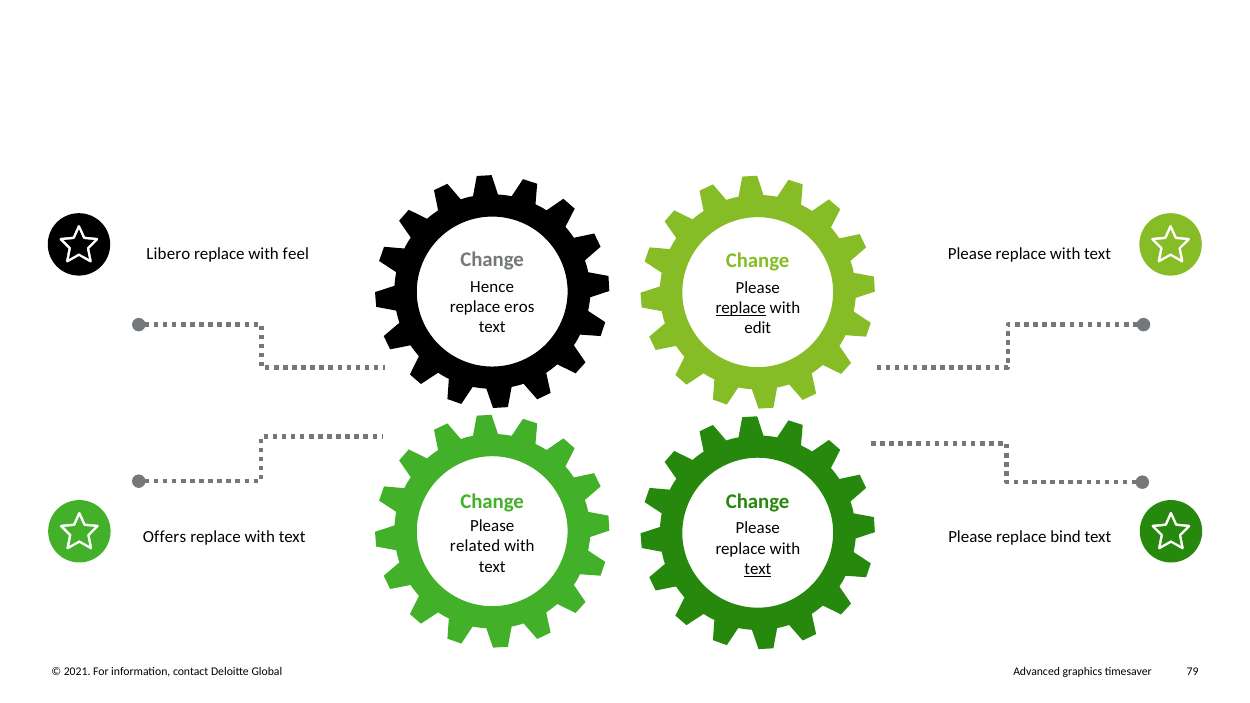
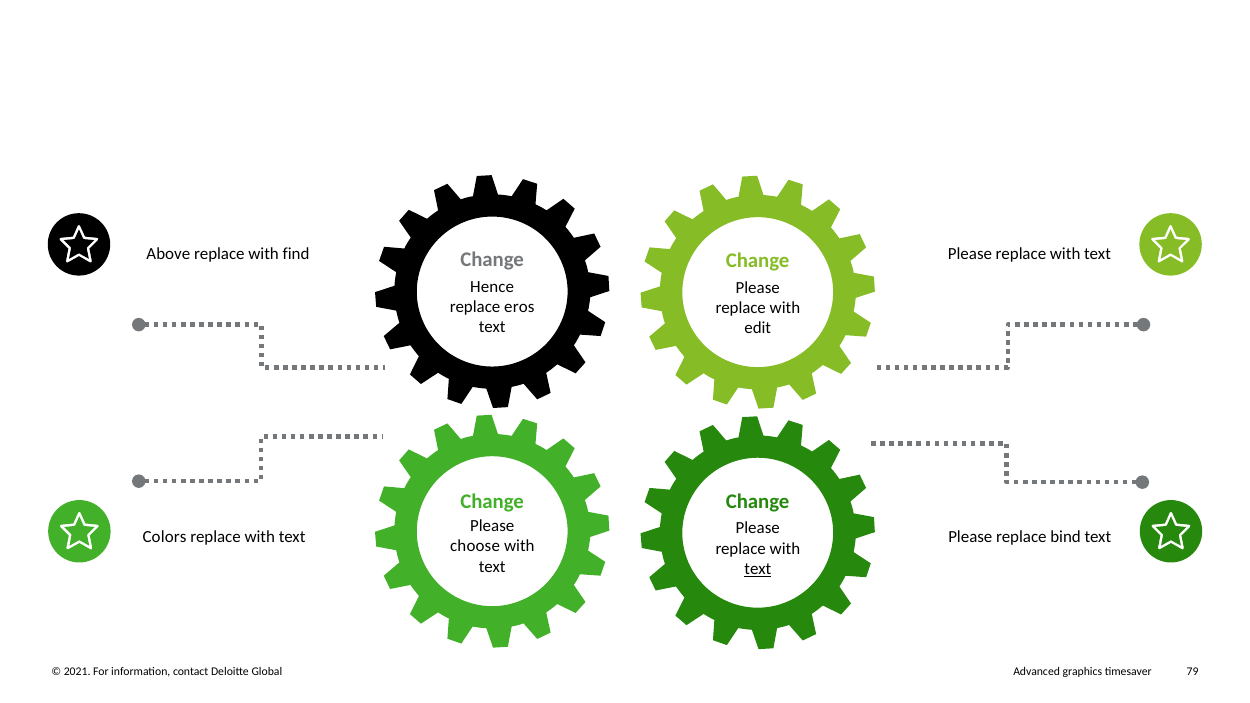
Libero: Libero -> Above (168, 254)
feel: feel -> find (296, 254)
replace underline: present -> none (741, 308)
Offers: Offers -> Colors (165, 537)
related: related -> choose (475, 546)
